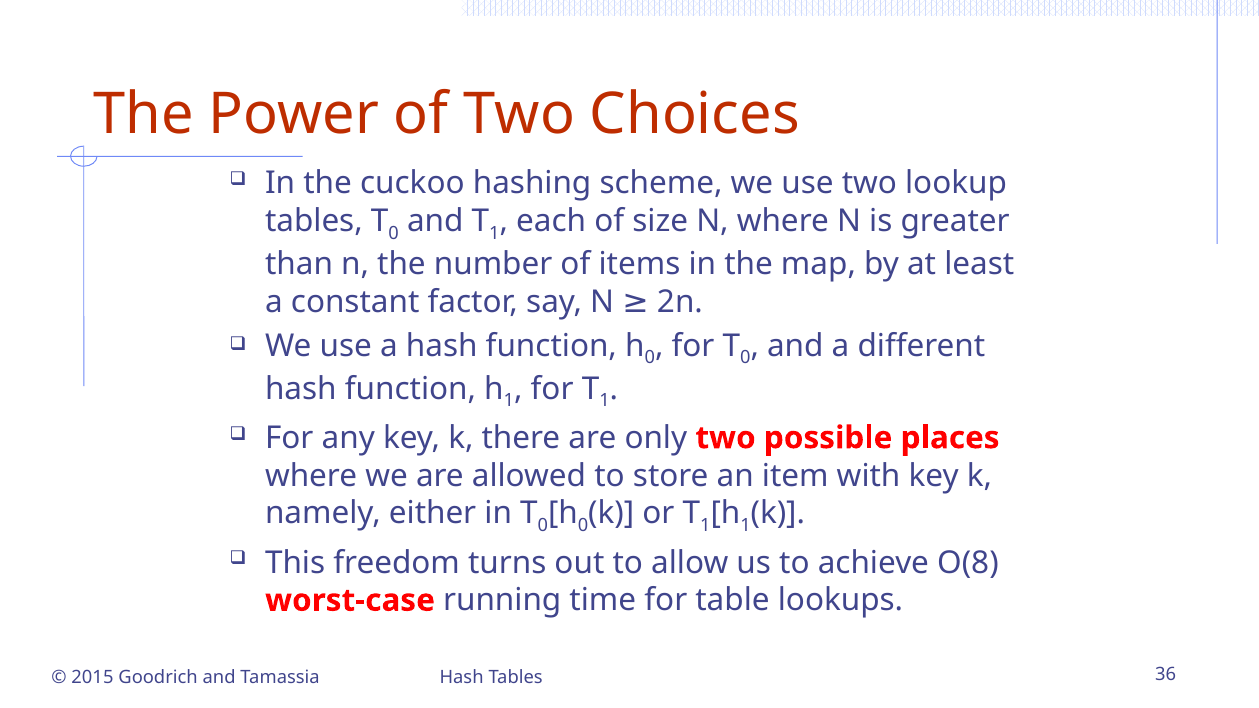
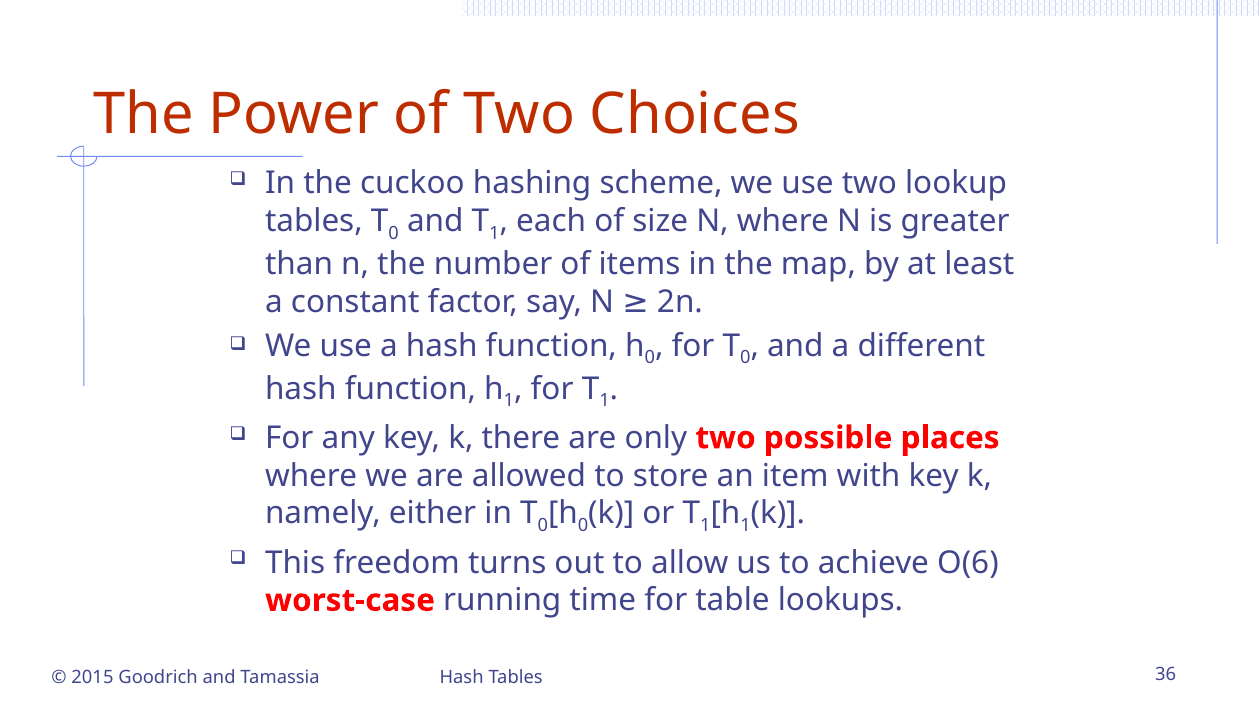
O(8: O(8 -> O(6 (968, 563)
